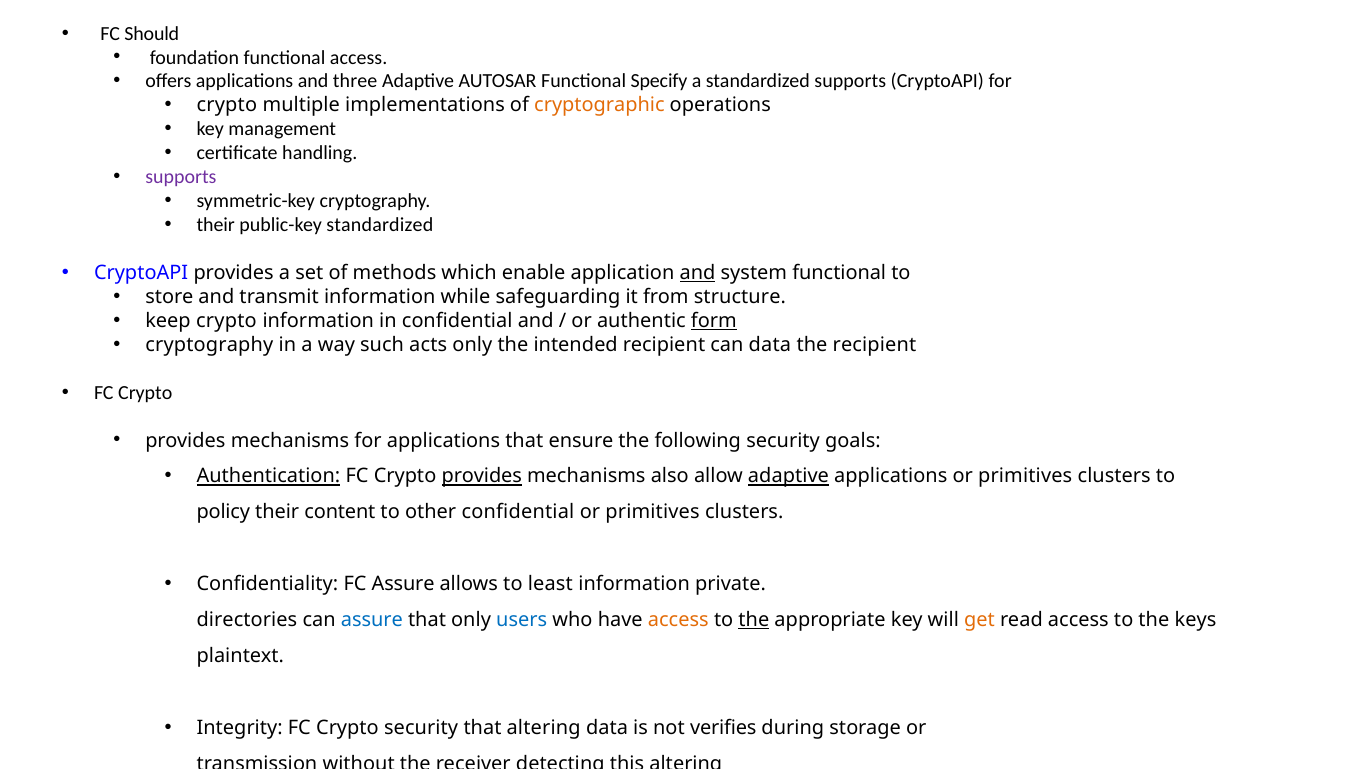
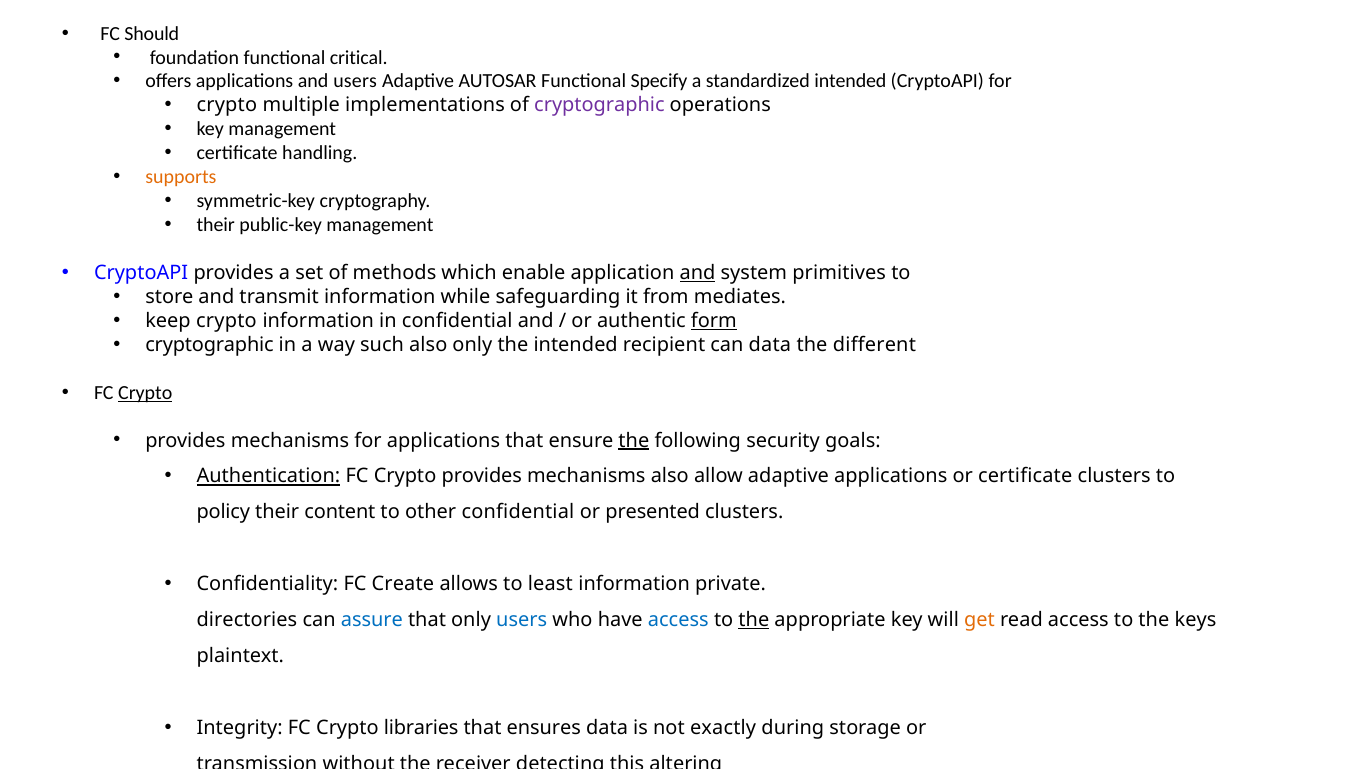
functional access: access -> critical (359, 57)
and three: three -> users (355, 81)
standardized supports: supports -> intended (850, 81)
cryptographic colour: orange -> purple (599, 105)
supports colour: purple -> orange (181, 177)
public-key standardized: standardized -> management (380, 225)
system functional: functional -> primitives (839, 273)
structure: structure -> mediates (740, 297)
cryptography: cryptography -> cryptographic (210, 345)
such acts: acts -> also (428, 345)
the recipient: recipient -> different (874, 345)
Crypto underline: none -> present (145, 393)
the underline: none -> present (634, 441)
provides underline: present -> none (482, 477)
adaptive underline: present -> none (788, 477)
applications or primitives: primitives -> certificate (1025, 477)
primitives: primitives -> presented (653, 513)
FC Assure: Assure -> Create (403, 584)
access colour: orange -> blue (678, 620)
Crypto security: security -> libraries (421, 728)
that altering: altering -> ensures (544, 728)
verifies: verifies -> exactly (723, 728)
